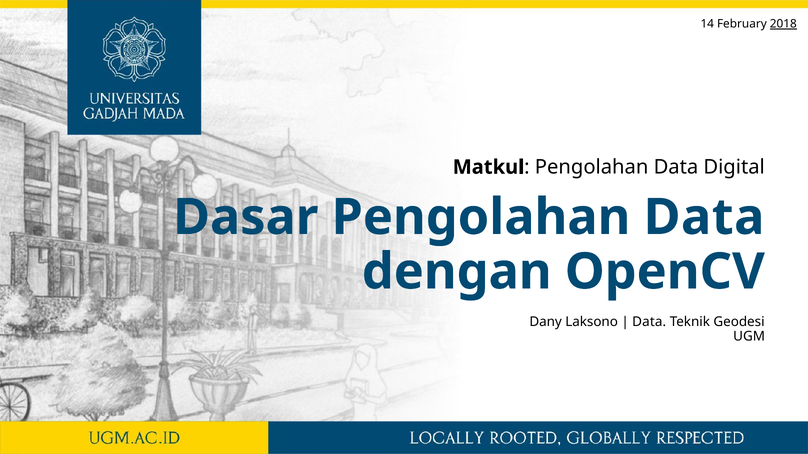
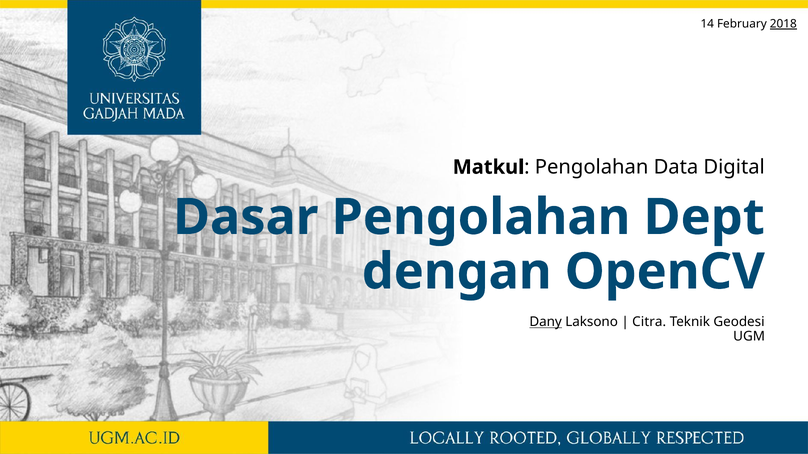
Dasar Pengolahan Data: Data -> Dept (704, 218)
Dany underline: none -> present (546, 322)
Data: Data -> Citra (649, 322)
